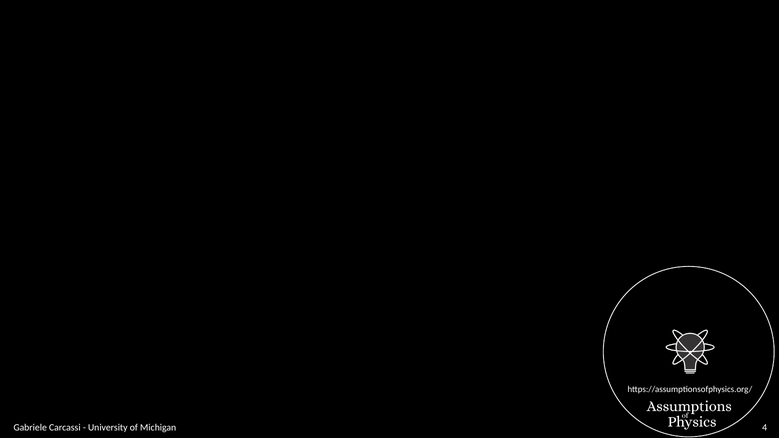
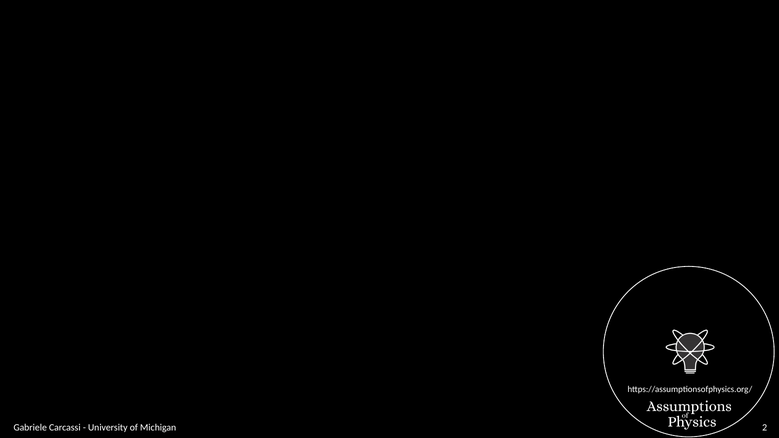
4: 4 -> 2 (765, 428)
